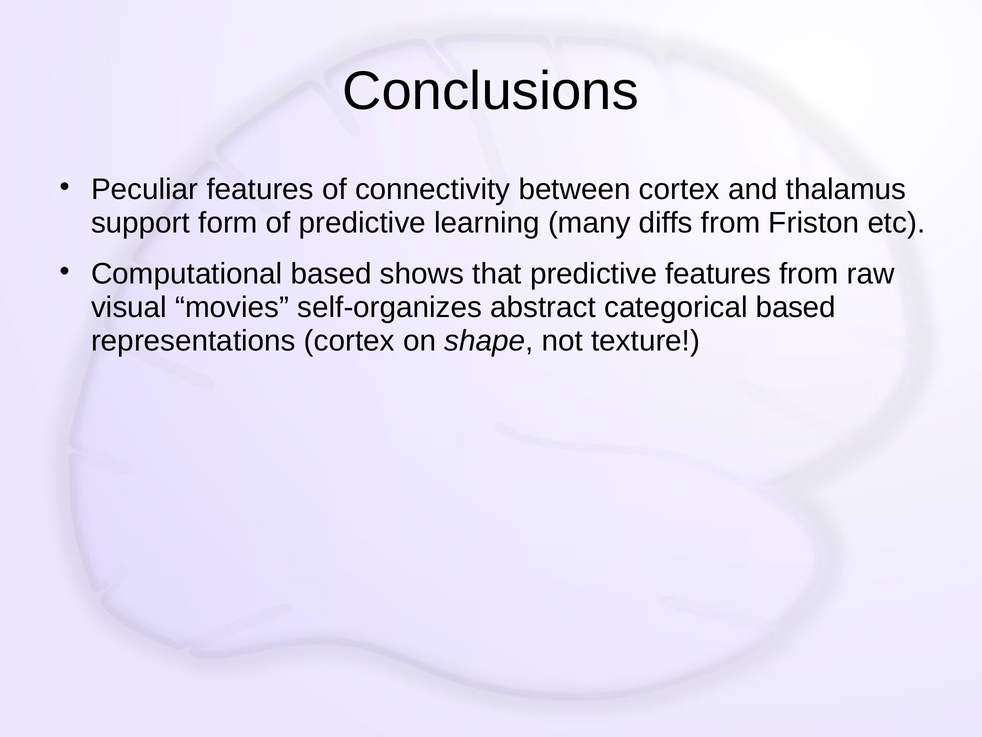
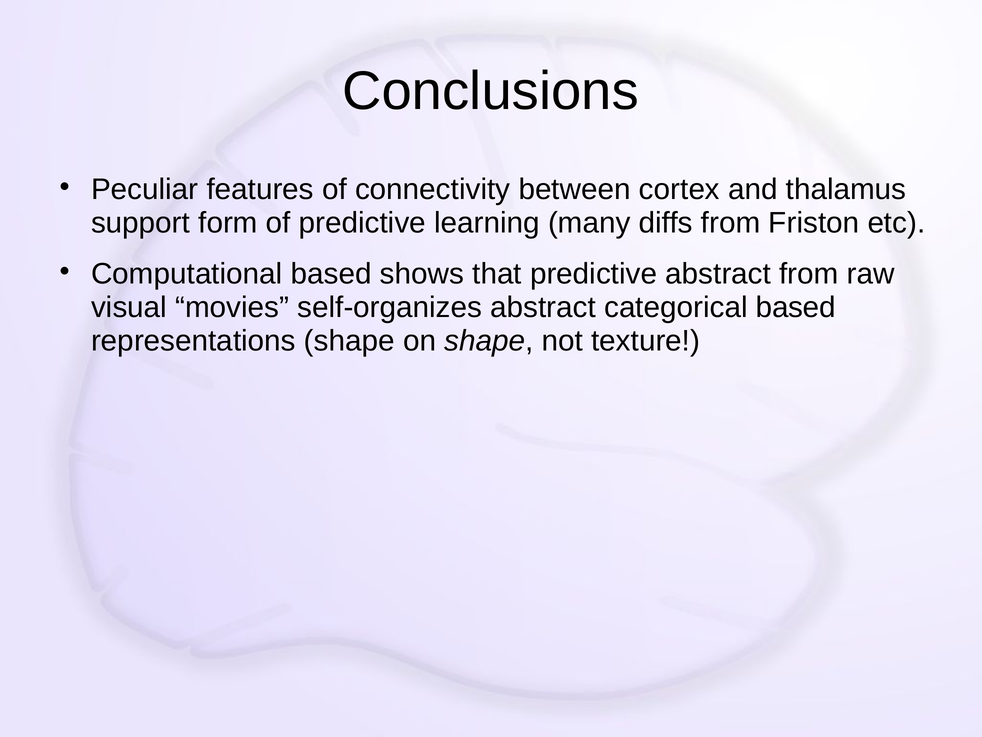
predictive features: features -> abstract (718, 274)
representations cortex: cortex -> shape (349, 341)
